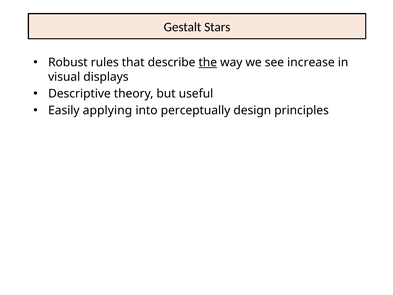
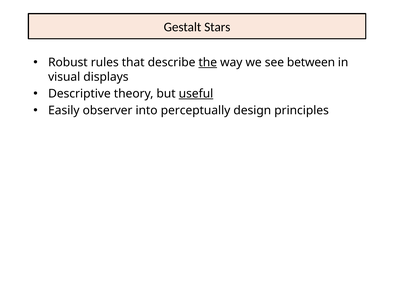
increase: increase -> between (311, 62)
useful underline: none -> present (196, 94)
applying: applying -> observer (108, 110)
